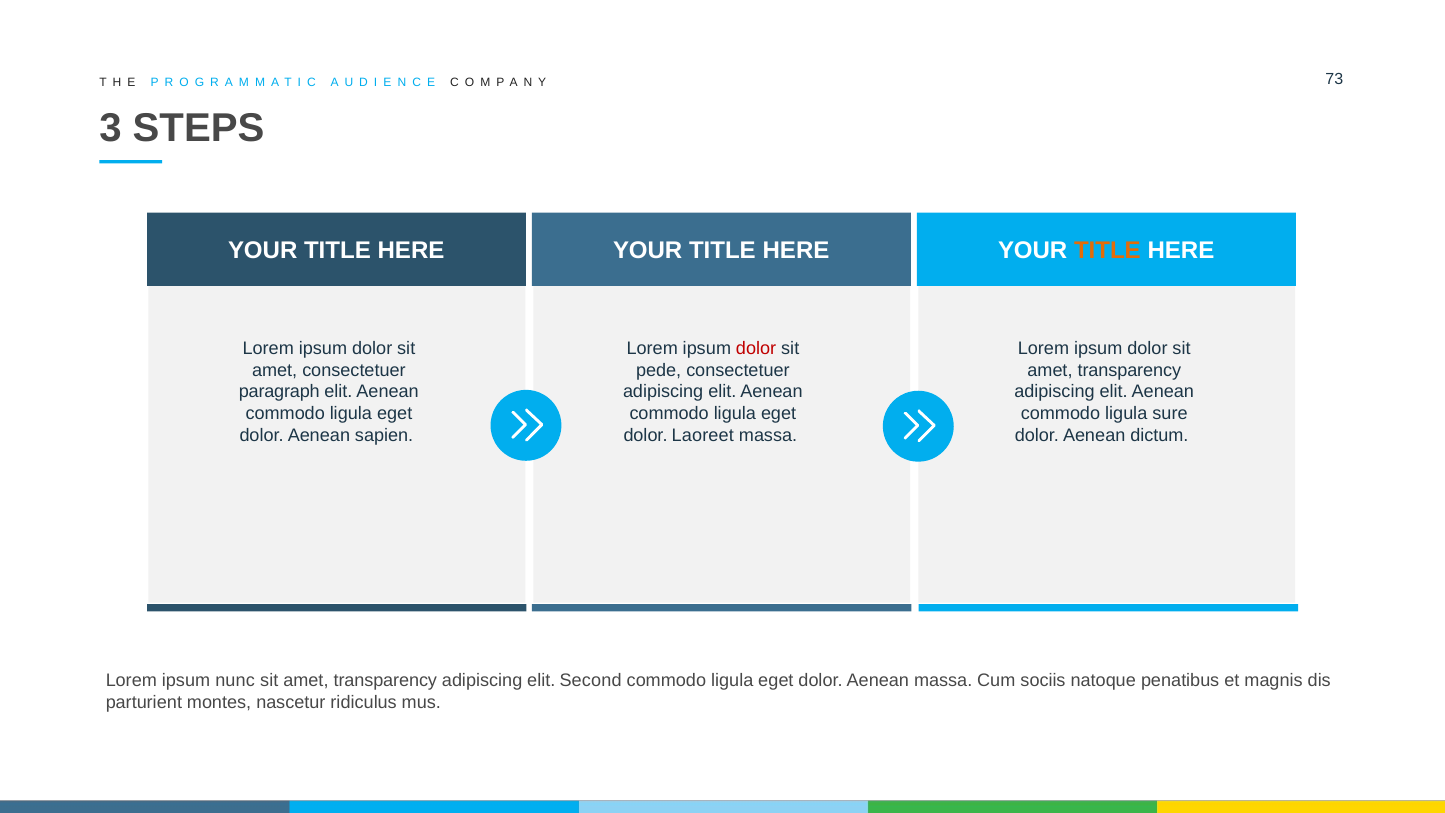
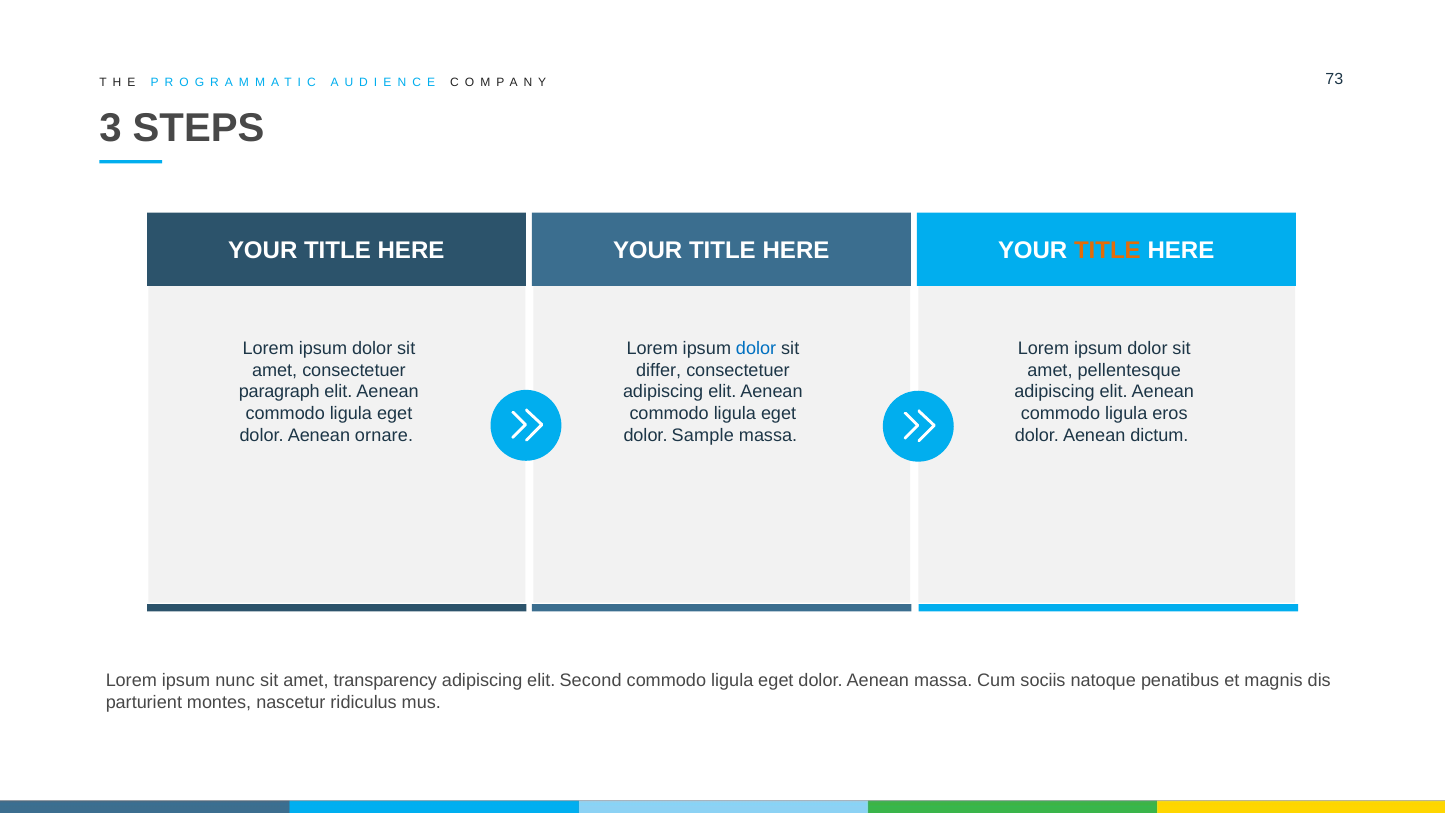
dolor colour: red -> blue (756, 348)
pede: pede -> differ (659, 370)
transparency: transparency -> pellentesque (1129, 370)
sure: sure -> eros (1170, 414)
sapien: sapien -> ornare (384, 435)
Laoreet: Laoreet -> Sample (703, 435)
